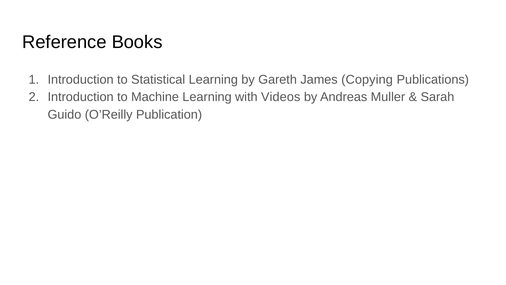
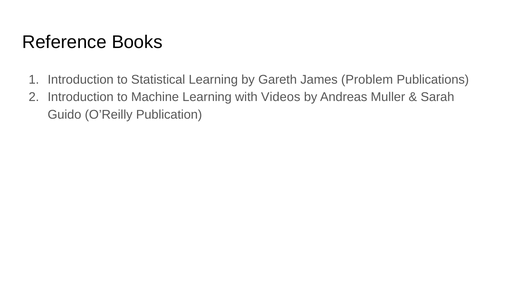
Copying: Copying -> Problem (367, 80)
